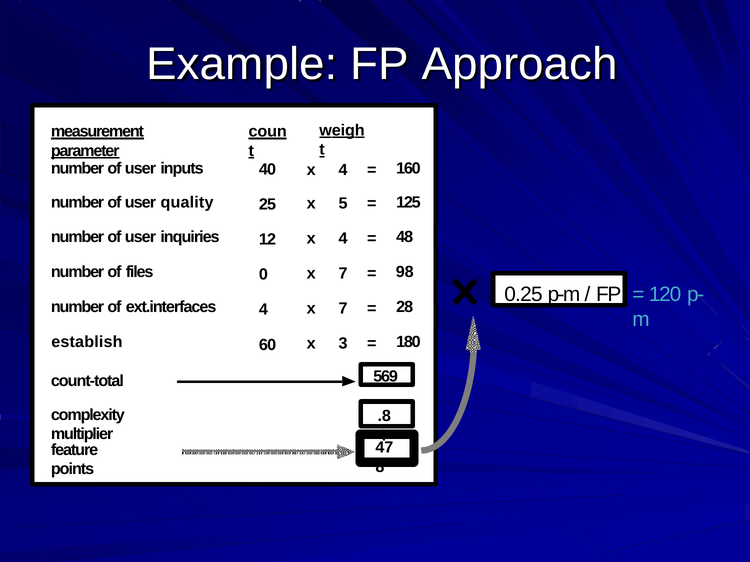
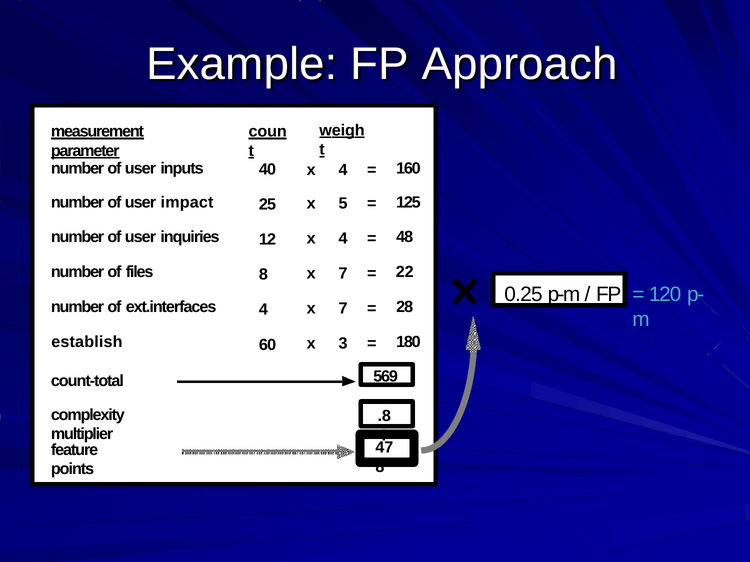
quality: quality -> impact (187, 202)
files 0: 0 -> 8 (263, 275)
98: 98 -> 22 (405, 272)
